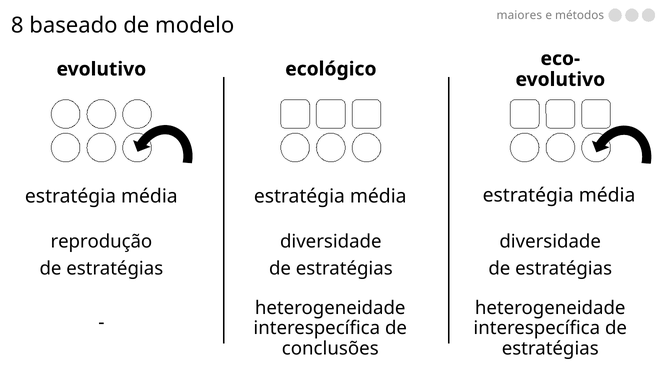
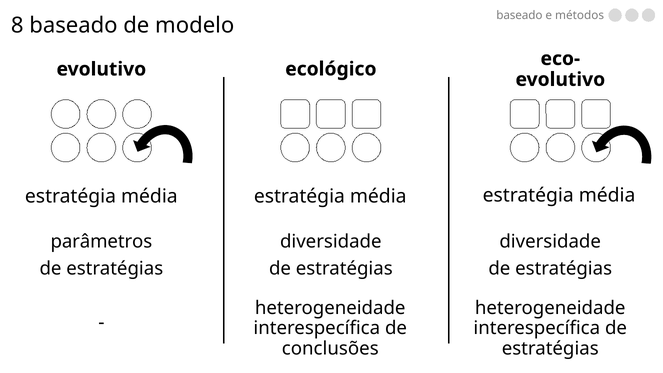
maiores: maiores -> baseado (519, 16)
reprodução: reprodução -> parâmetros (101, 242)
